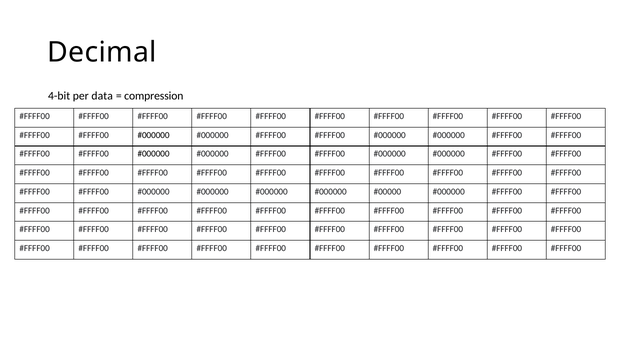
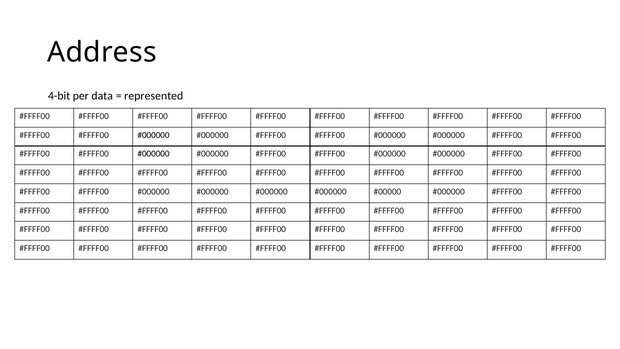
Decimal: Decimal -> Address (102, 52)
compression: compression -> represented (154, 96)
